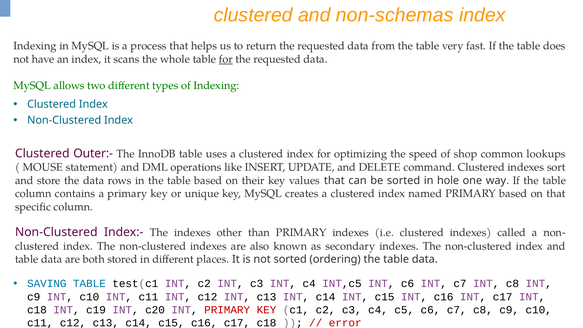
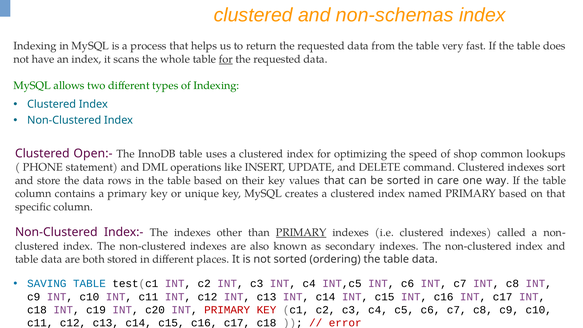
Outer:-: Outer:- -> Open:- (93, 154)
MOUSE: MOUSE -> PHONE (43, 167)
hole: hole -> care (448, 180)
PRIMARY underline: none -> present (301, 233)
